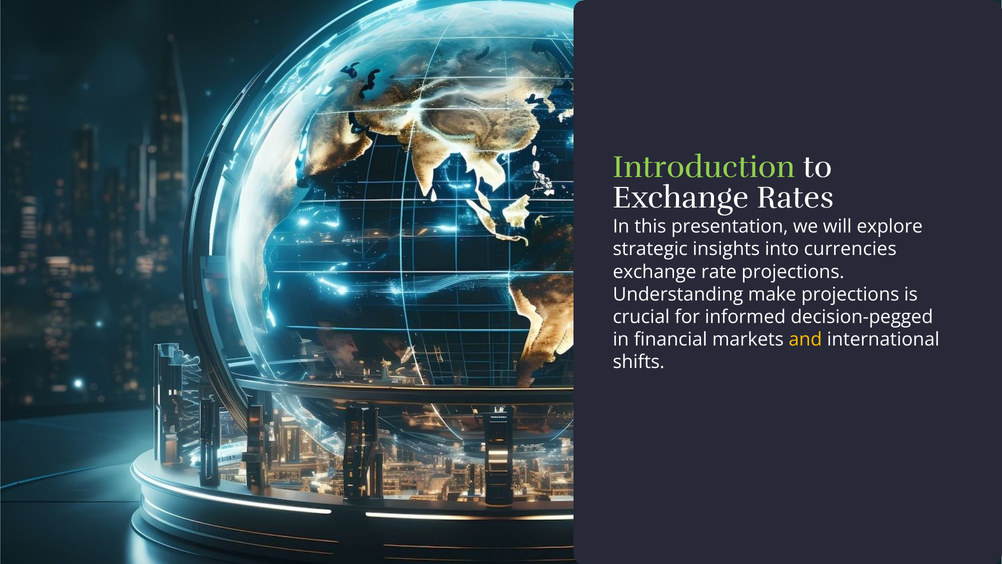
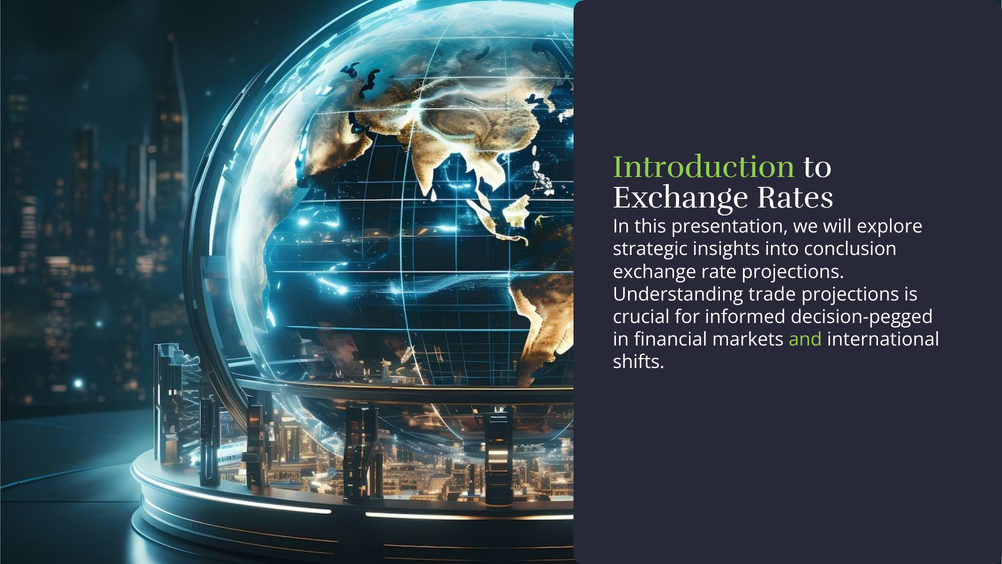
currencies: currencies -> conclusion (850, 249)
make: make -> trade (772, 294)
and colour: yellow -> light green (805, 339)
